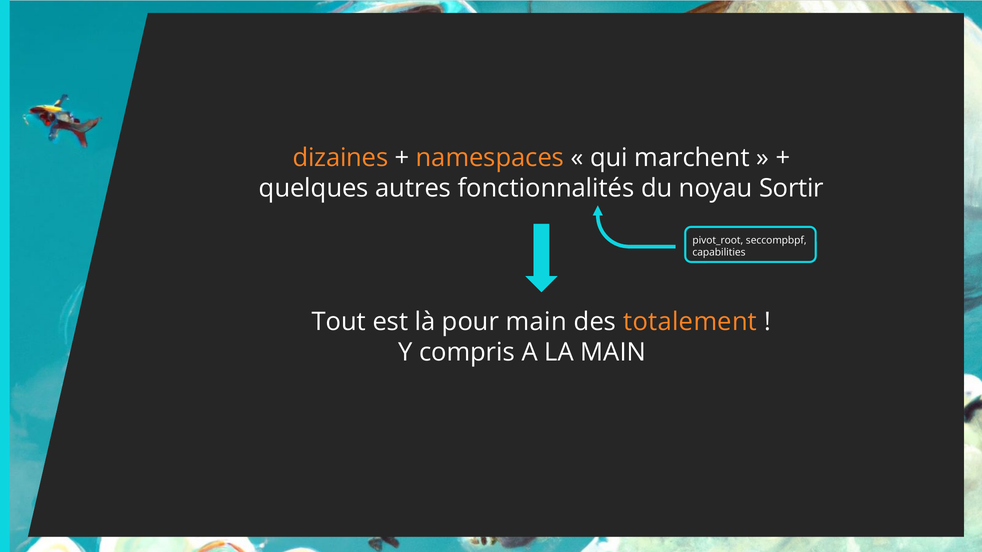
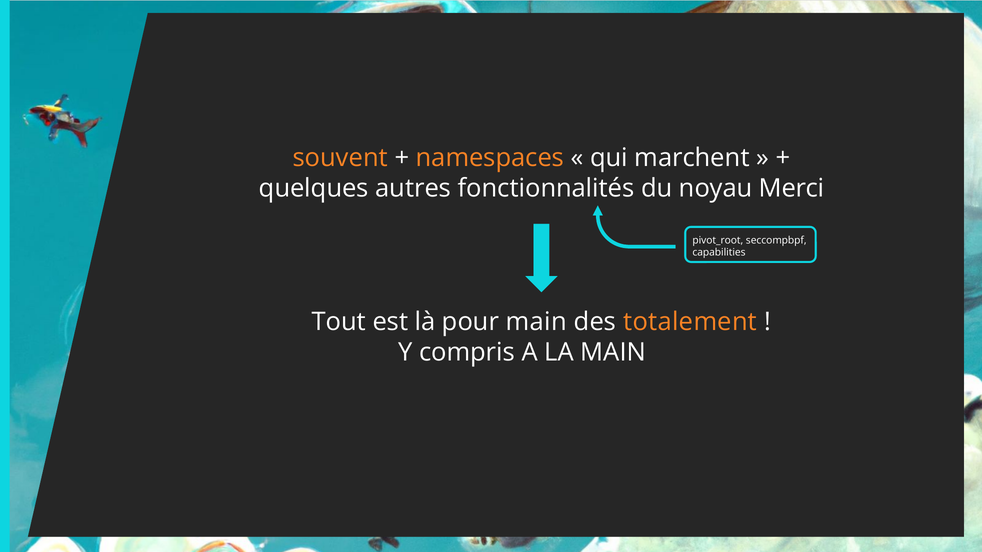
dizaines: dizaines -> souvent (340, 158)
Sortir: Sortir -> Merci (792, 189)
